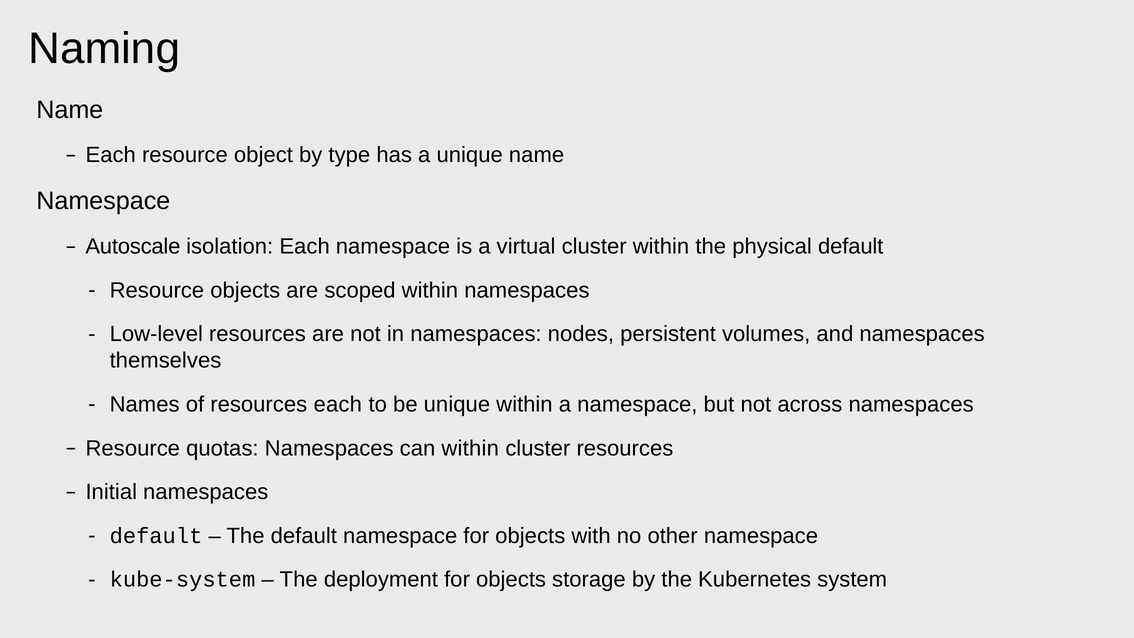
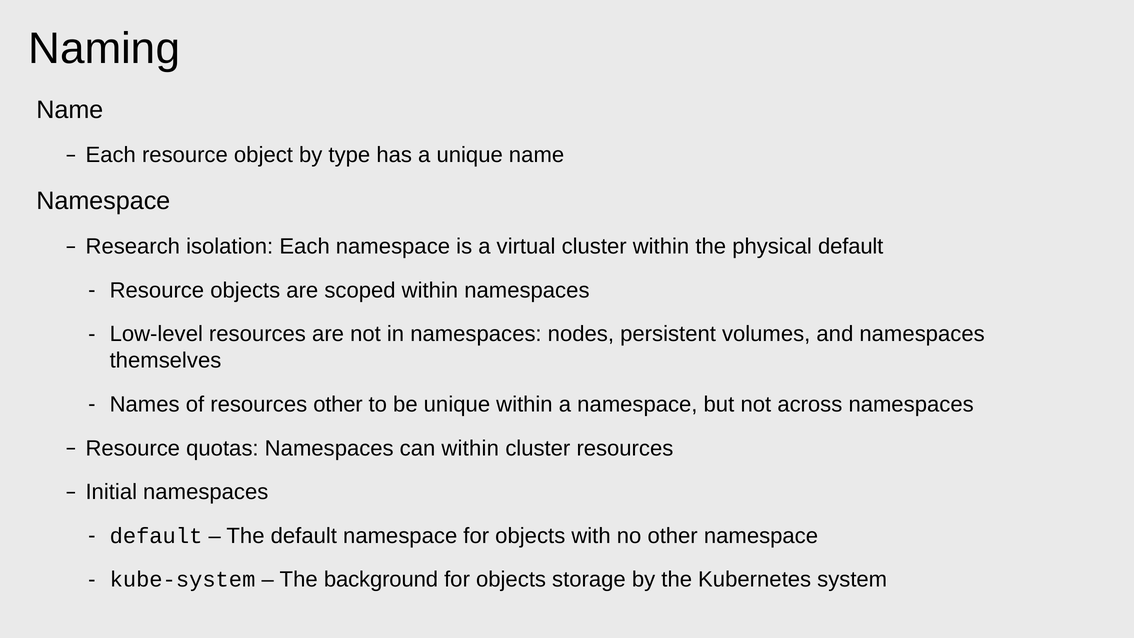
Autoscale: Autoscale -> Research (133, 247)
resources each: each -> other (338, 404)
deployment: deployment -> background (381, 580)
